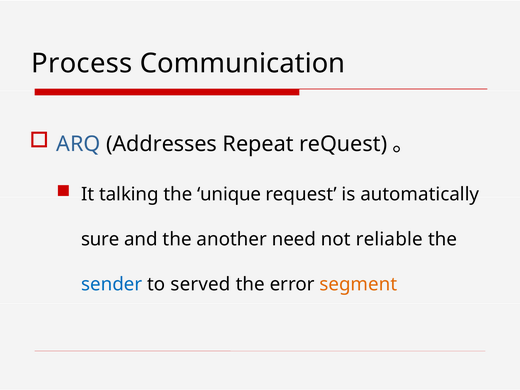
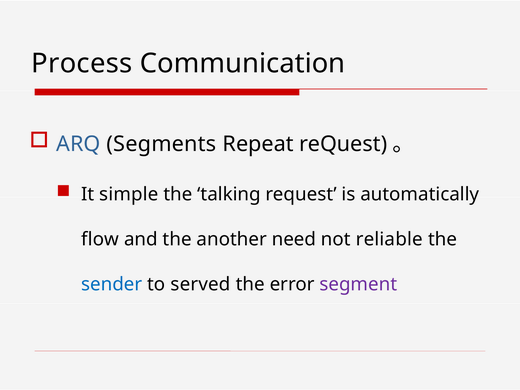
Addresses: Addresses -> Segments (161, 144)
talking: talking -> simple (129, 194)
unique: unique -> talking (229, 194)
sure: sure -> flow (100, 239)
segment colour: orange -> purple (358, 284)
